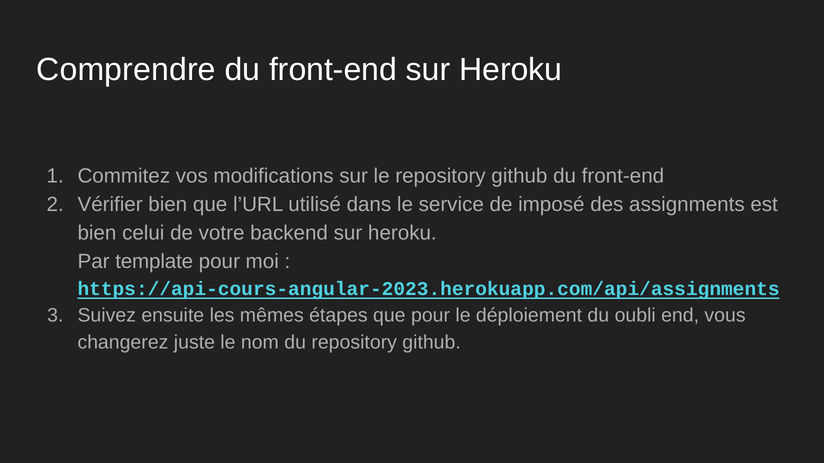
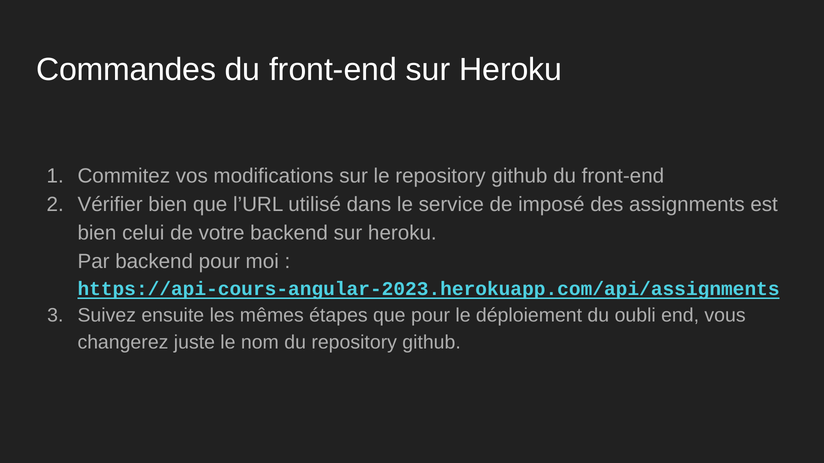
Comprendre: Comprendre -> Commandes (126, 70)
Par template: template -> backend (154, 262)
